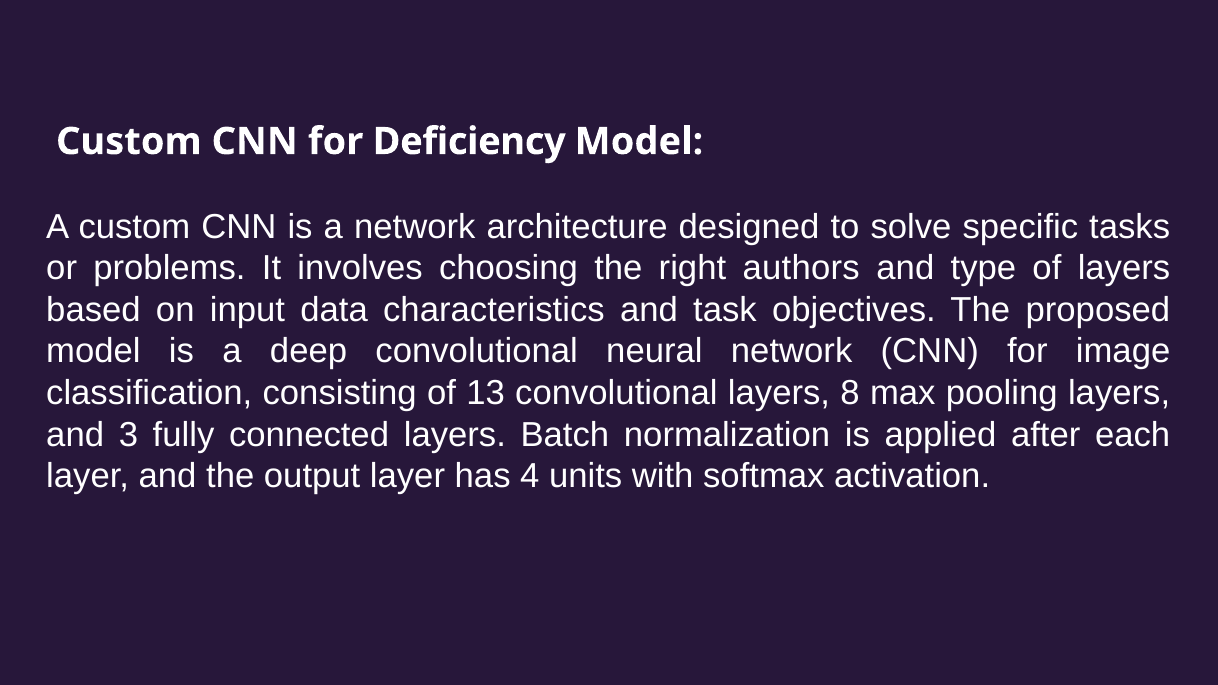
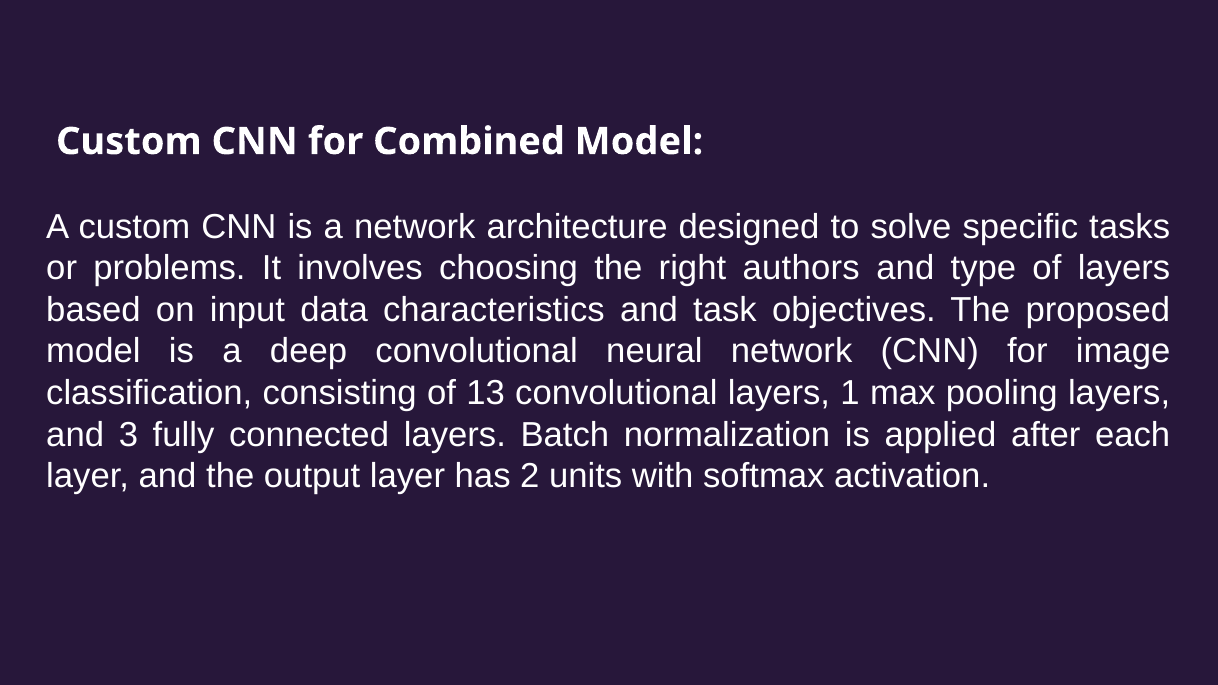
Deficiency: Deficiency -> Combined (469, 142)
8: 8 -> 1 (850, 393)
4: 4 -> 2 (530, 476)
